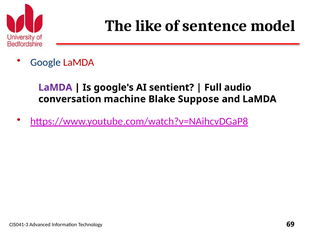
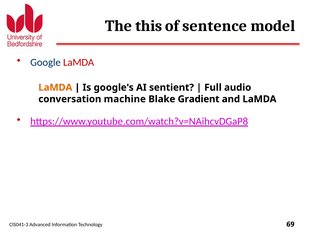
like: like -> this (149, 26)
LaMDA colour: purple -> orange (55, 88)
Suppose: Suppose -> Gradient (199, 99)
